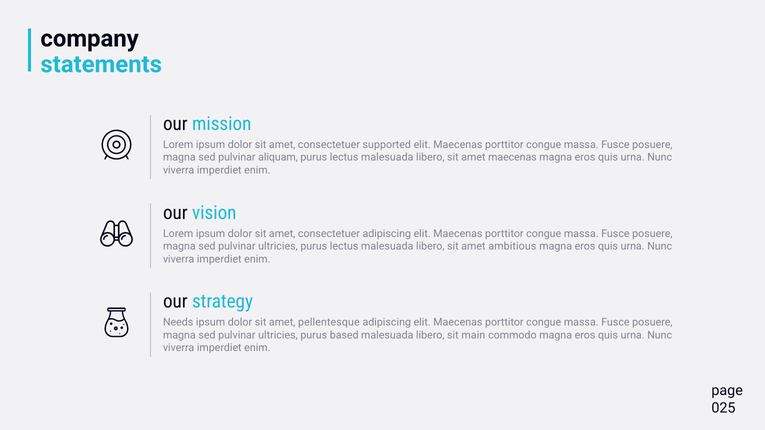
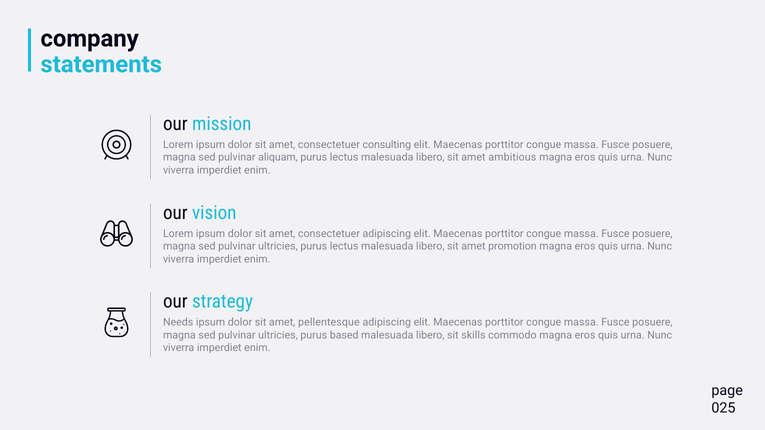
supported: supported -> consulting (387, 145)
amet maecenas: maecenas -> ambitious (512, 158)
ambitious: ambitious -> promotion (512, 247)
main: main -> skills (473, 335)
